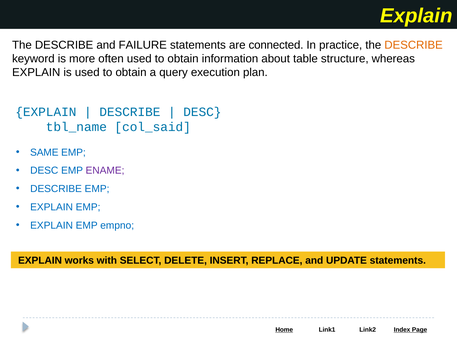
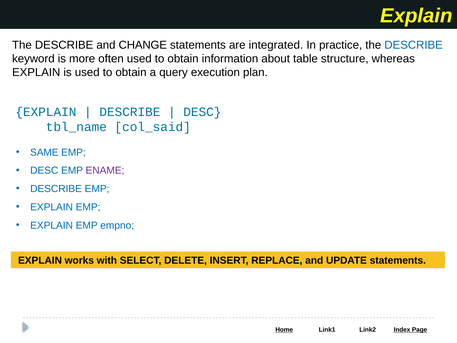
FAILURE: FAILURE -> CHANGE (143, 45)
connected: connected -> integrated (276, 45)
DESCRIBE colour: orange -> blue (414, 45)
